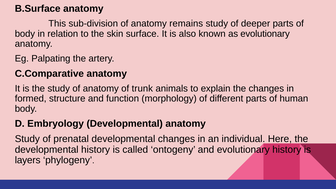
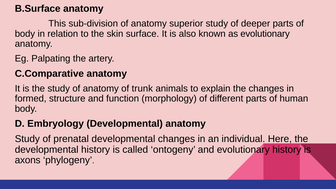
remains: remains -> superior (186, 24)
layers: layers -> axons (28, 160)
